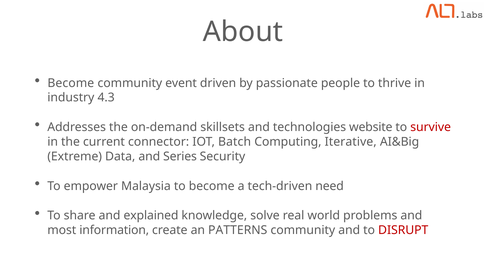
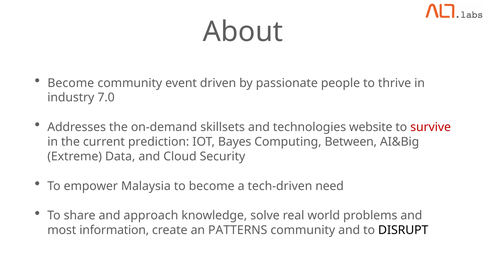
4.3: 4.3 -> 7.0 (106, 97)
connector: connector -> prediction (159, 142)
Batch: Batch -> Bayes (235, 142)
Iterative: Iterative -> Between (351, 142)
Series: Series -> Cloud (180, 156)
explained: explained -> approach (151, 215)
DISRUPT colour: red -> black (403, 230)
